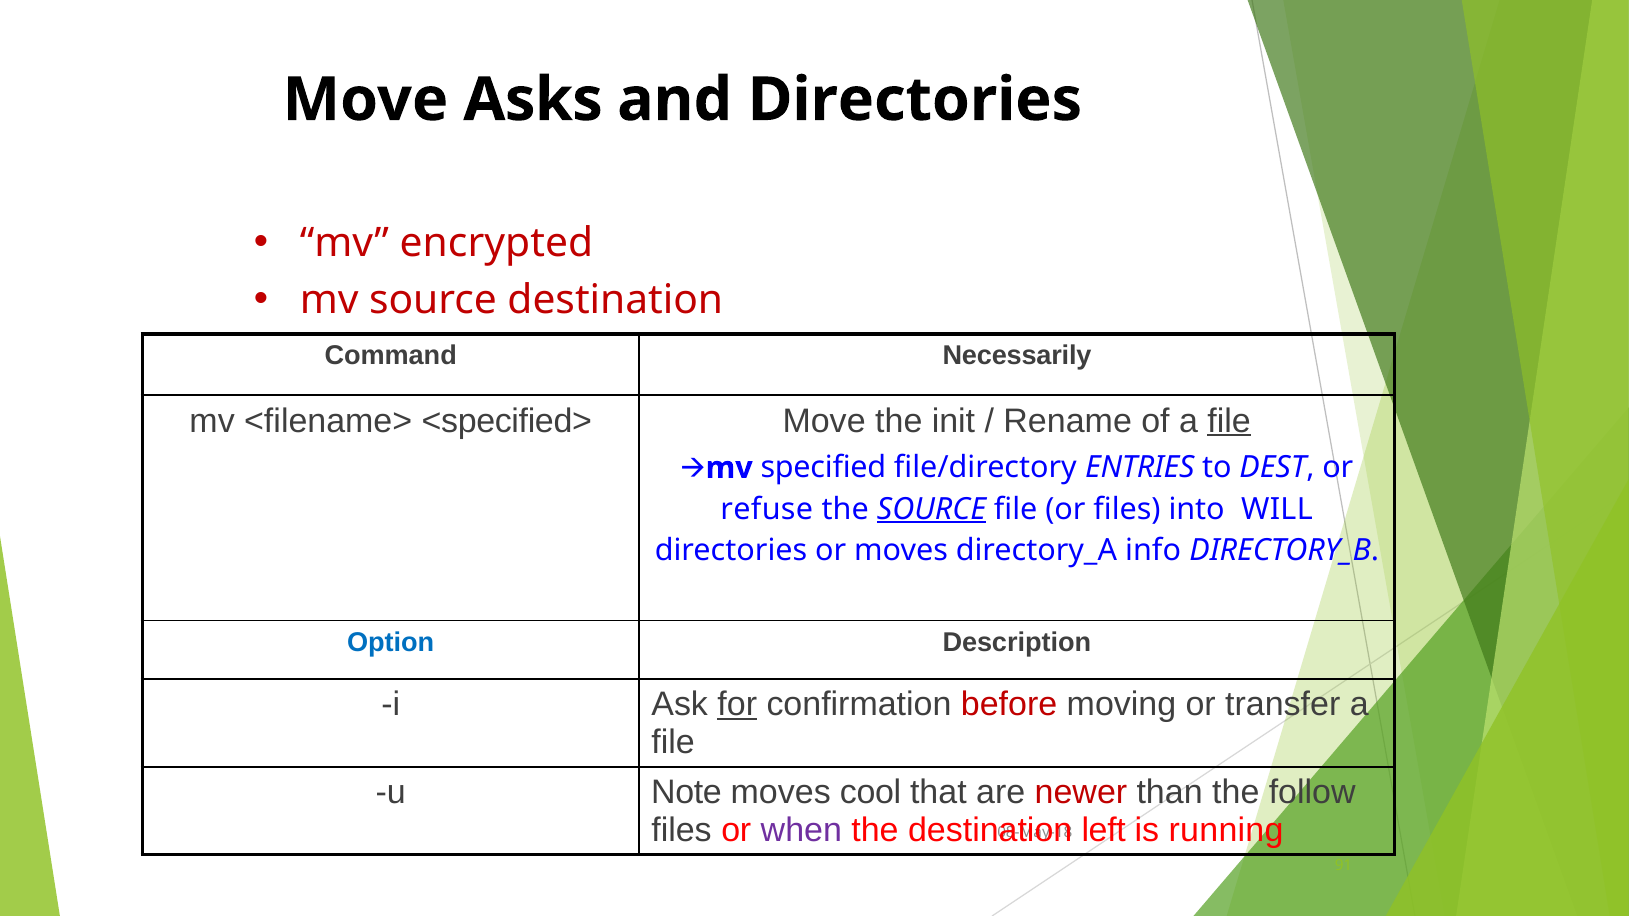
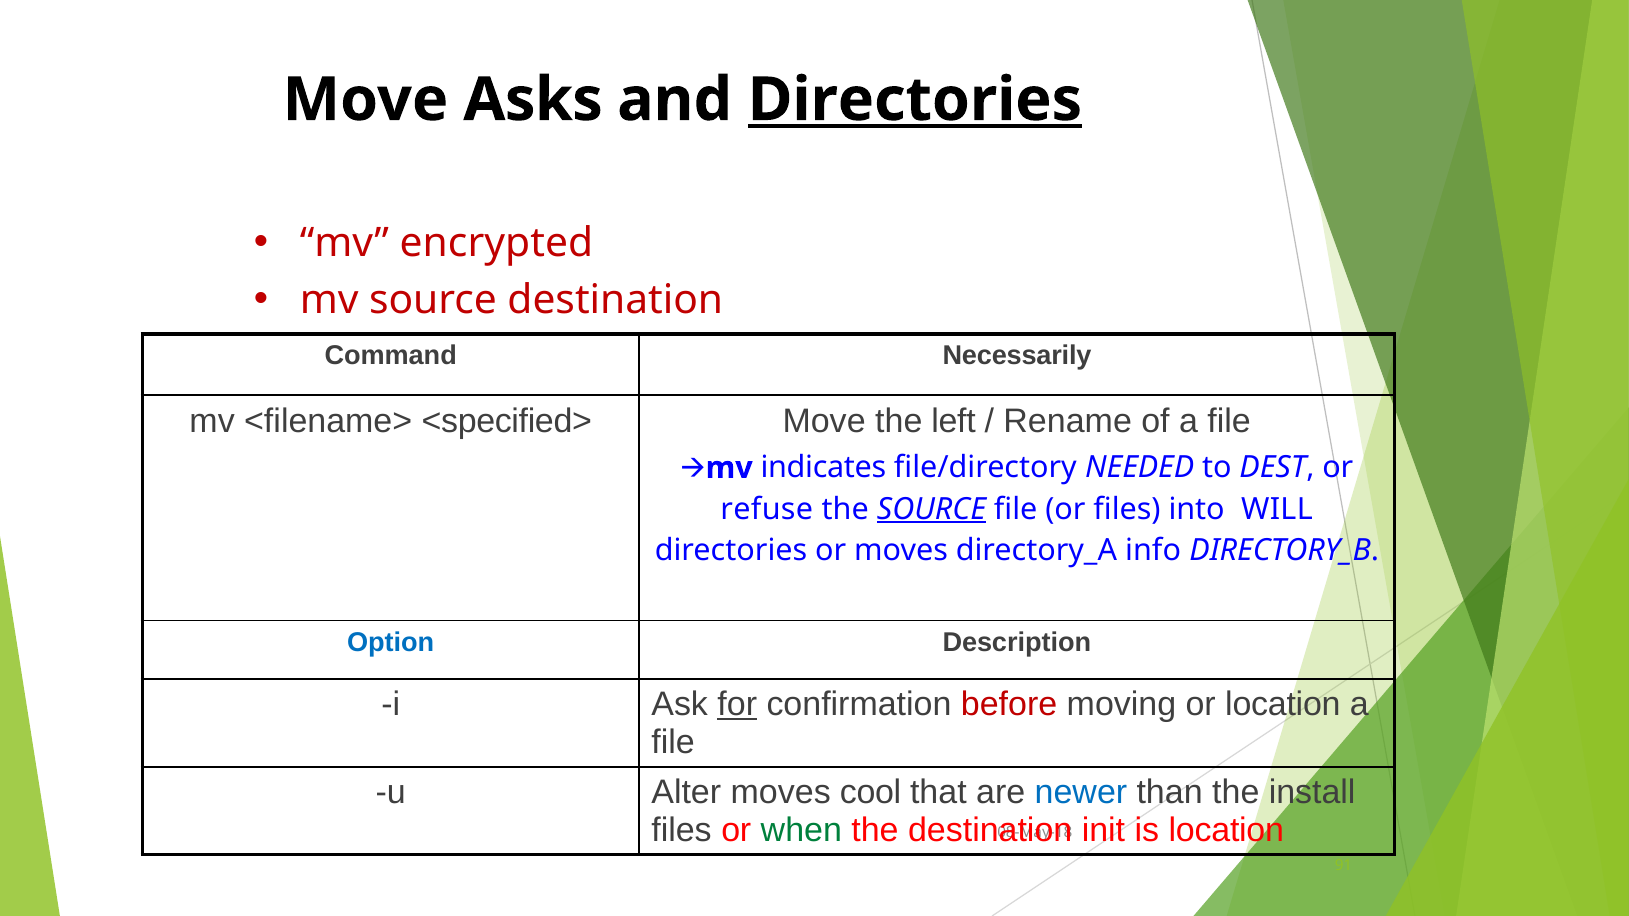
Directories underline: none -> present (915, 100)
init: init -> left (954, 421)
file underline: present -> none (1229, 421)
specified: specified -> indicates (823, 468)
ENTRIES: ENTRIES -> NEEDED (1140, 468)
or transfer: transfer -> location (1283, 705)
Note: Note -> Alter (686, 793)
newer colour: red -> blue (1081, 793)
follow: follow -> install (1312, 793)
when colour: purple -> green (801, 831)
left: left -> init (1103, 831)
is running: running -> location (1226, 831)
